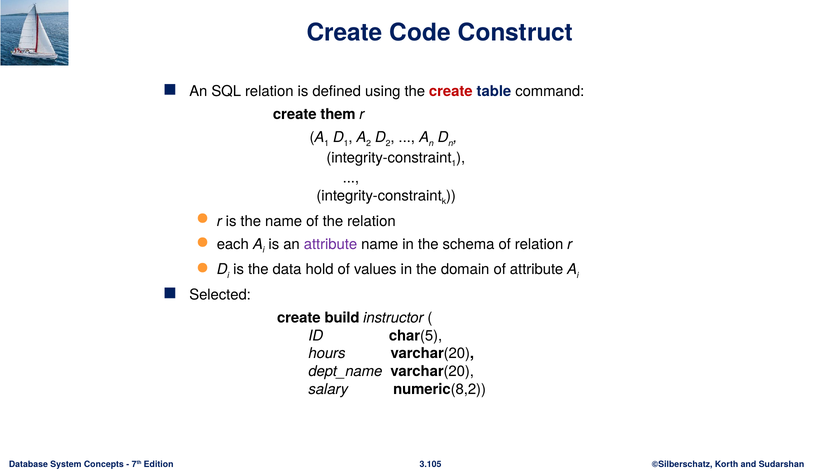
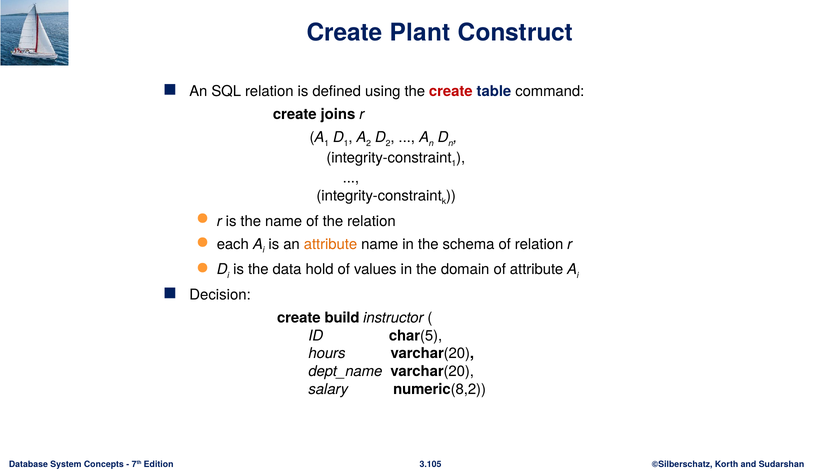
Code: Code -> Plant (420, 33)
them: them -> joins (338, 114)
attribute colour: purple -> orange (331, 244)
Selected: Selected -> Decision (220, 295)
